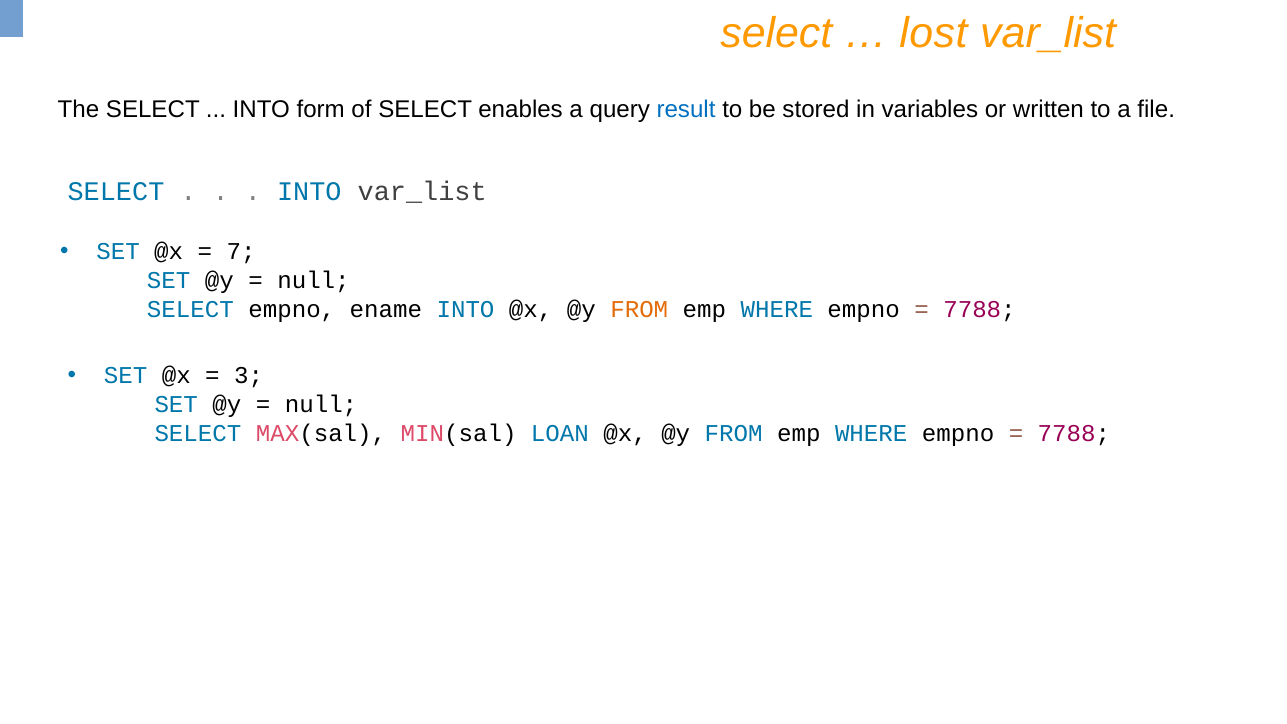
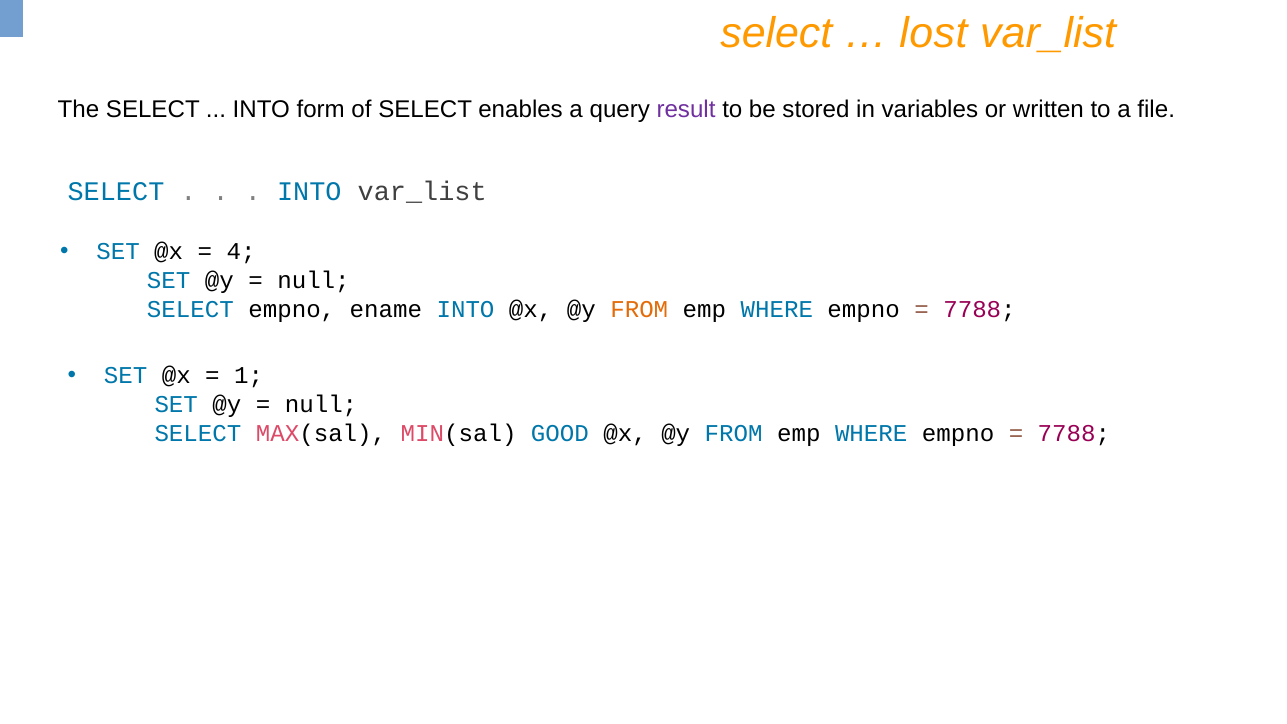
result colour: blue -> purple (686, 109)
7: 7 -> 4 (241, 252)
3: 3 -> 1 (249, 375)
LOAN: LOAN -> GOOD (560, 433)
